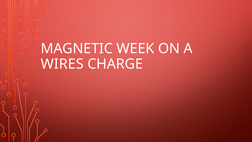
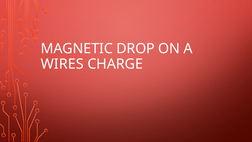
WEEK: WEEK -> DROP (136, 49)
